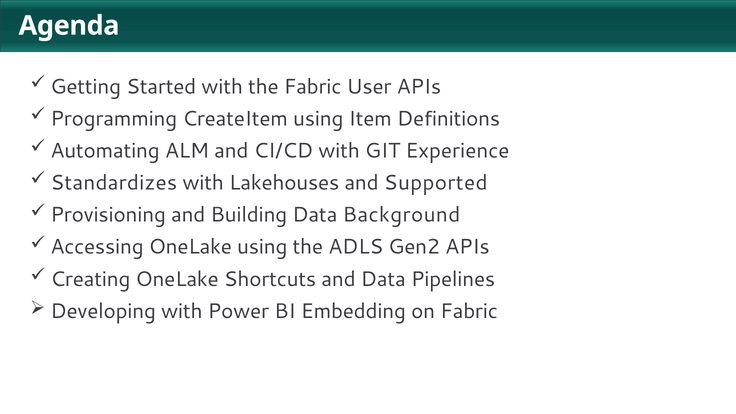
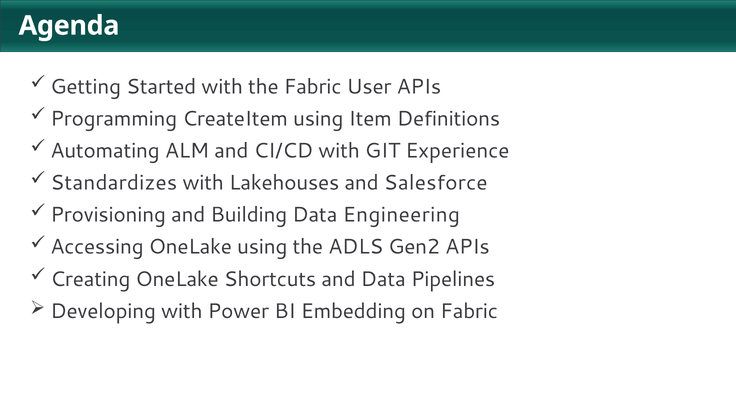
Supported: Supported -> Salesforce (436, 183)
Background: Background -> Engineering (401, 215)
